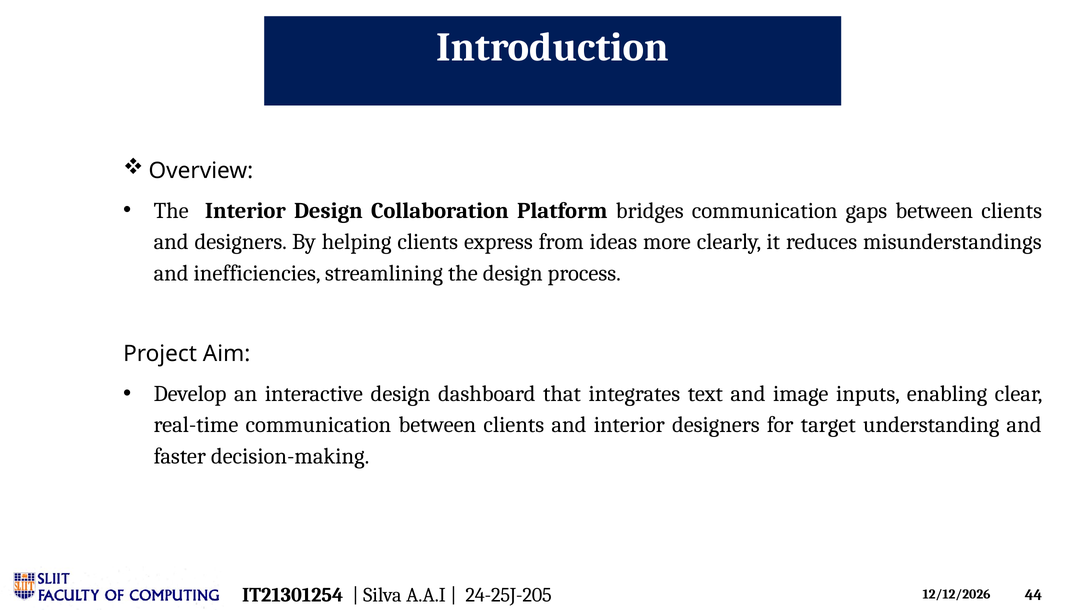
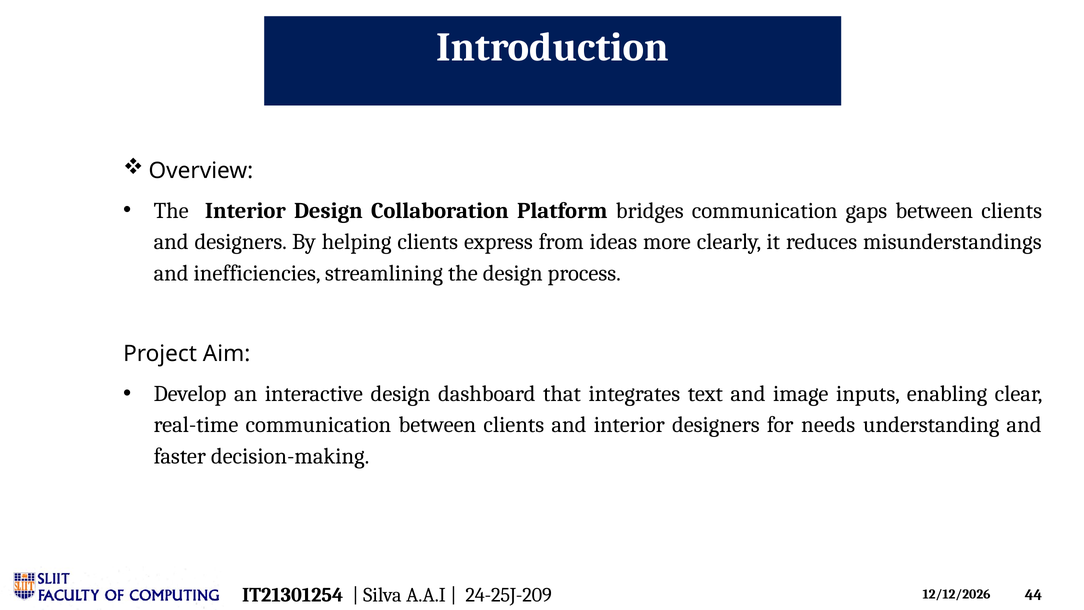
target: target -> needs (828, 425)
24-25J-205: 24-25J-205 -> 24-25J-209 (509, 595)
